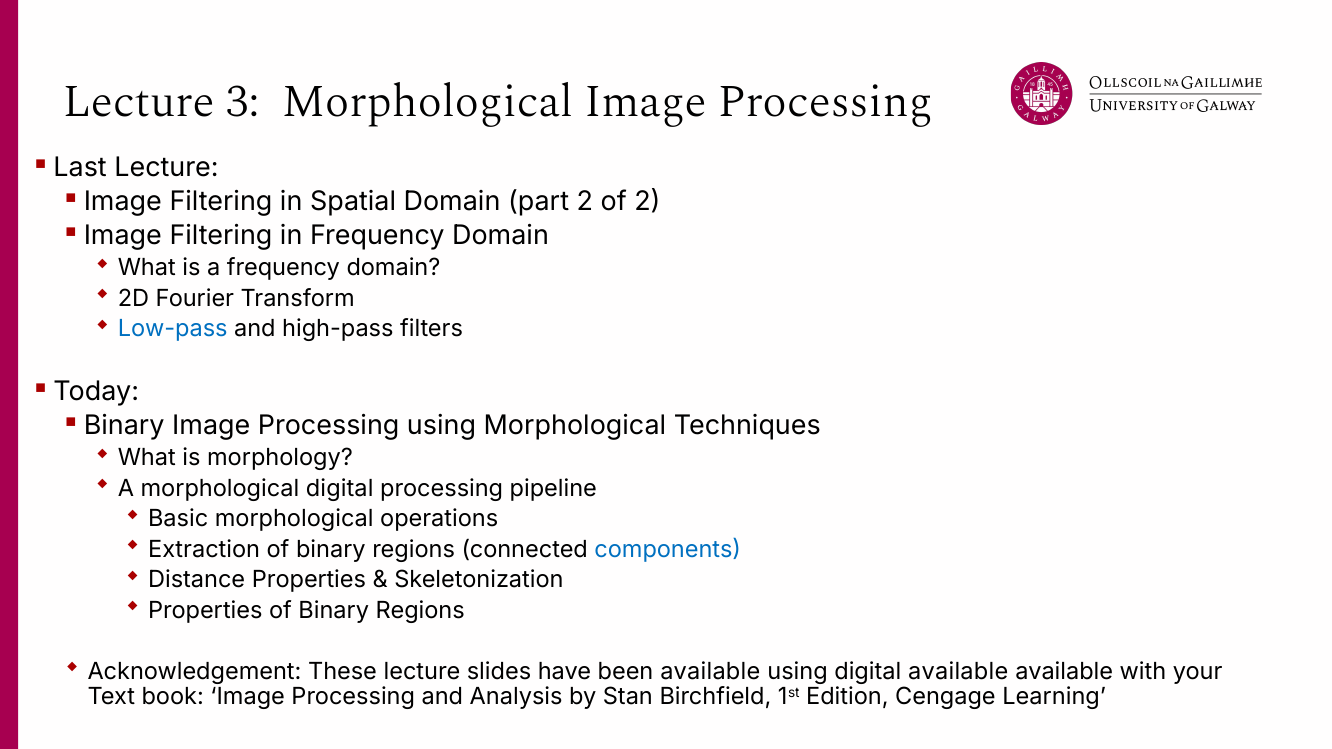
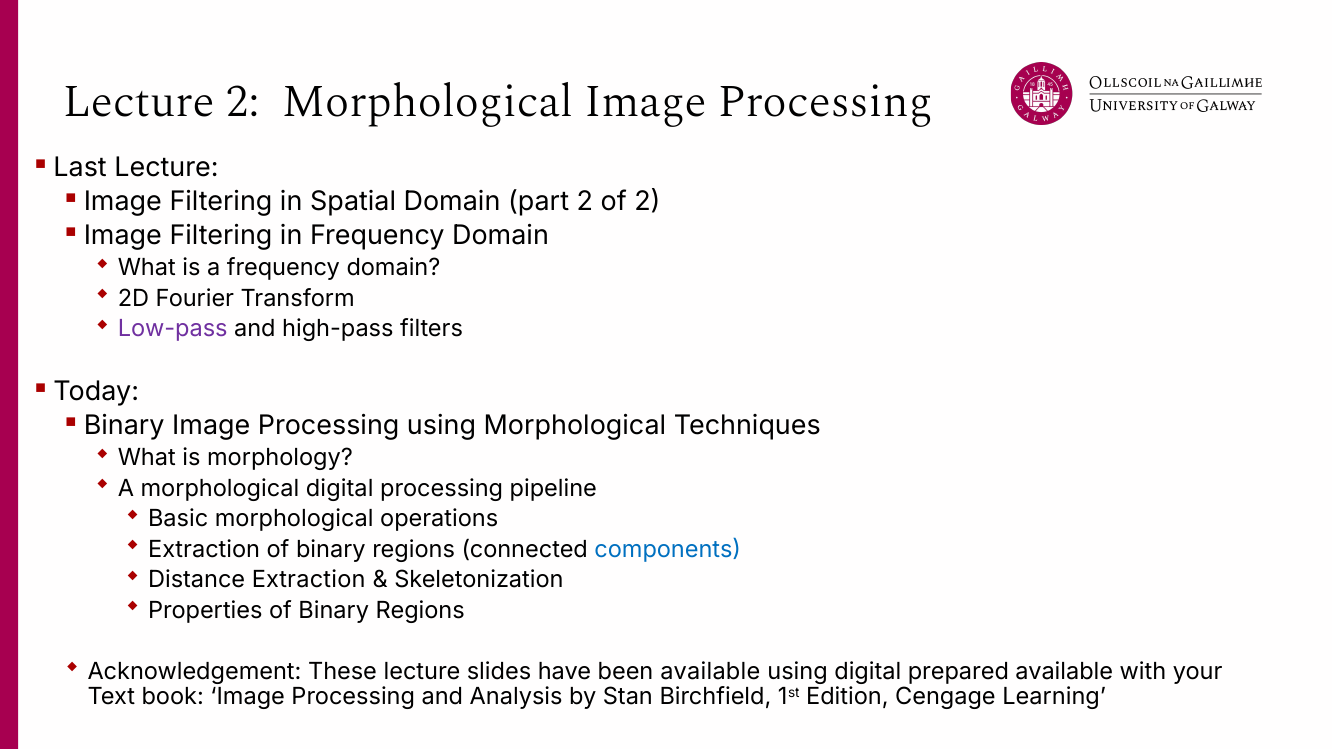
Lecture 3: 3 -> 2 (243, 102)
Low-pass colour: blue -> purple (173, 329)
Distance Properties: Properties -> Extraction (309, 580)
digital available: available -> prepared (958, 672)
